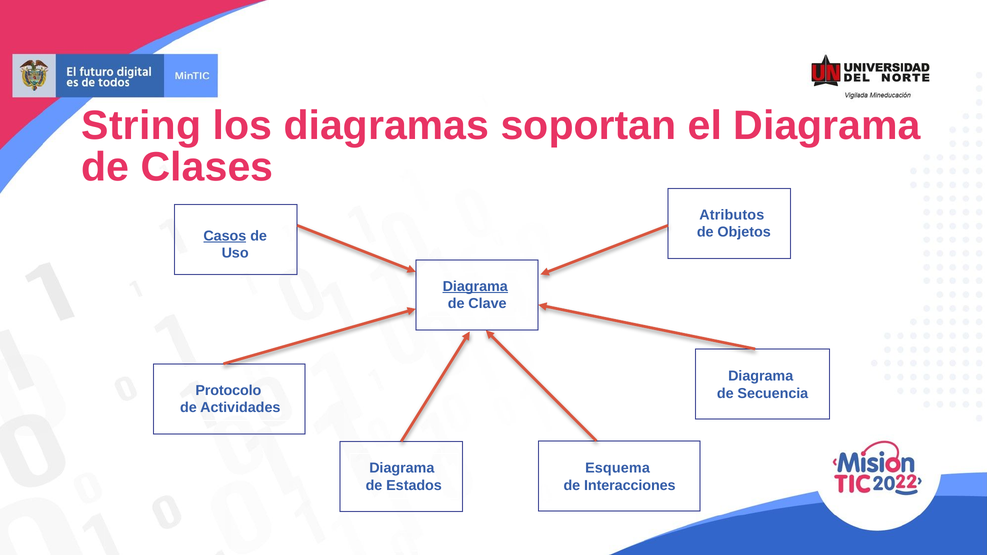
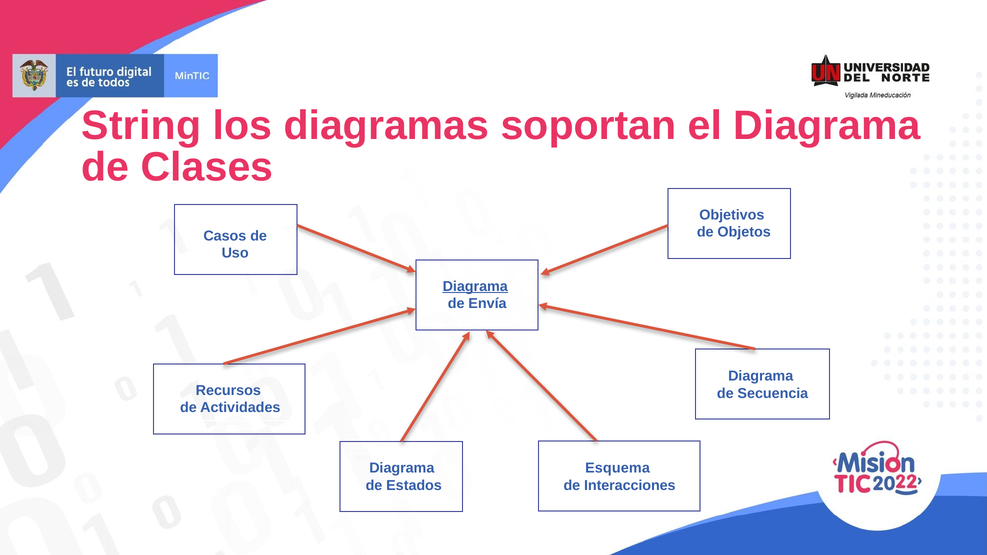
Atributos: Atributos -> Objetivos (732, 215)
Casos underline: present -> none (225, 236)
Clave: Clave -> Envía (487, 304)
Protocolo: Protocolo -> Recursos (228, 391)
